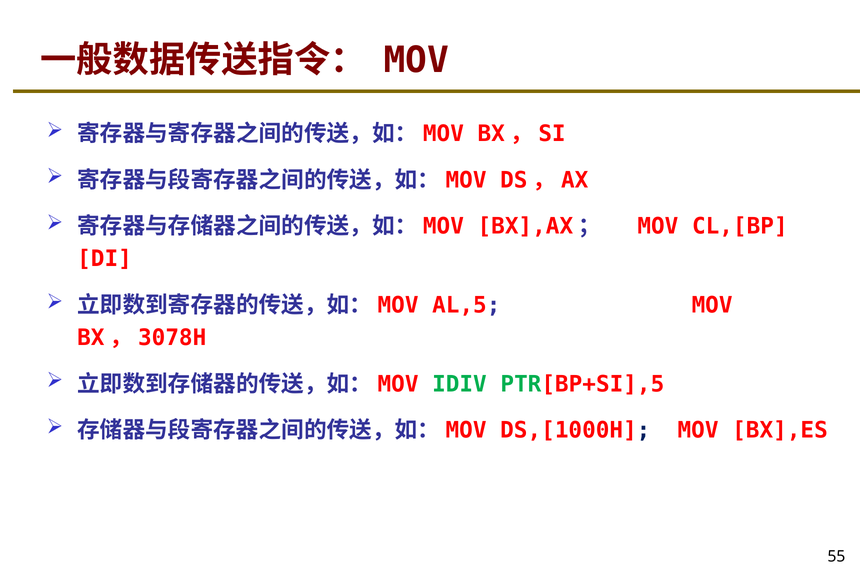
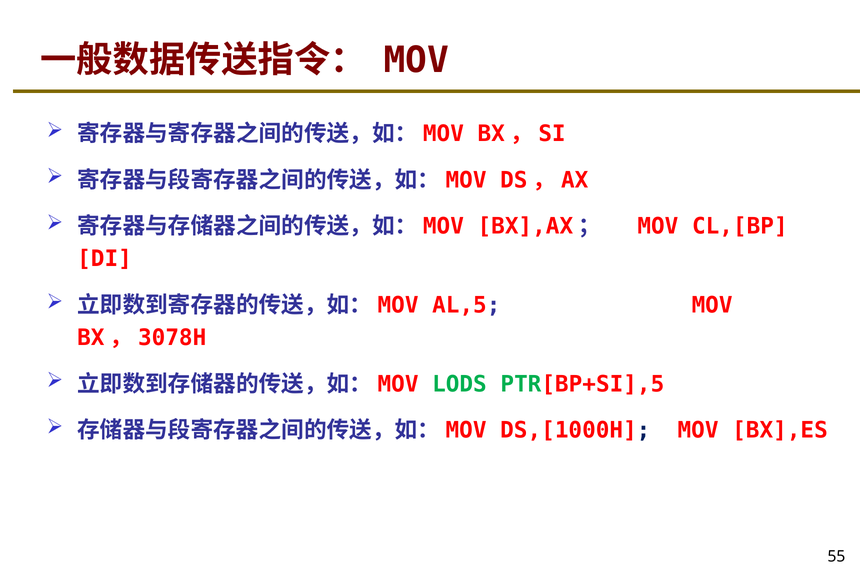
IDIV: IDIV -> LODS (459, 384)
